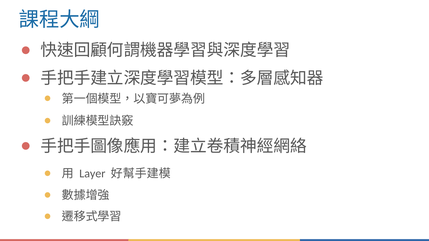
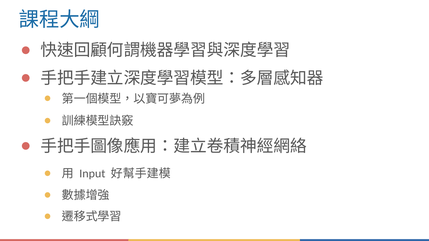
Layer: Layer -> Input (92, 174)
